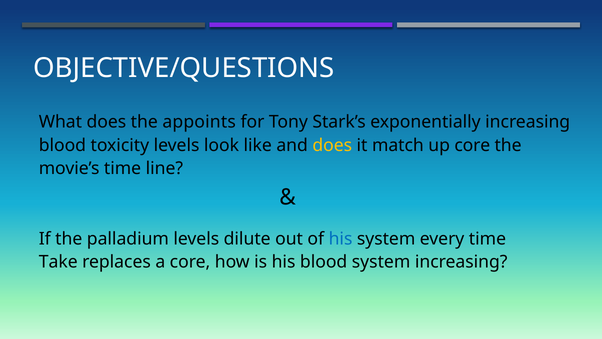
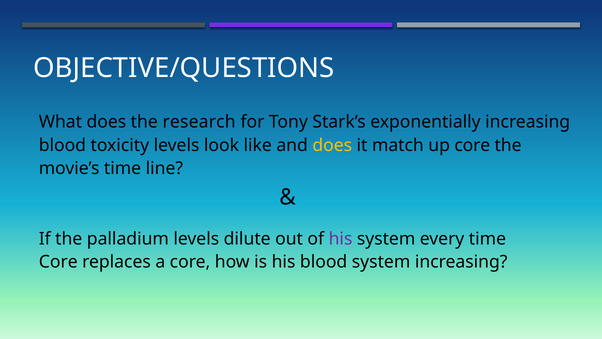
appoints: appoints -> research (199, 122)
his colour: blue -> purple (341, 238)
Take: Take -> Core (58, 262)
